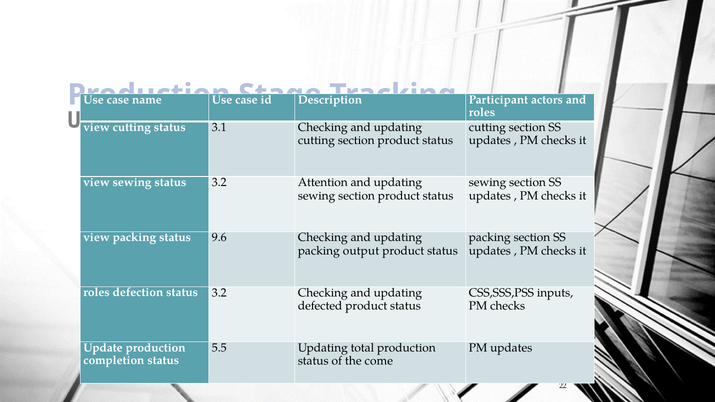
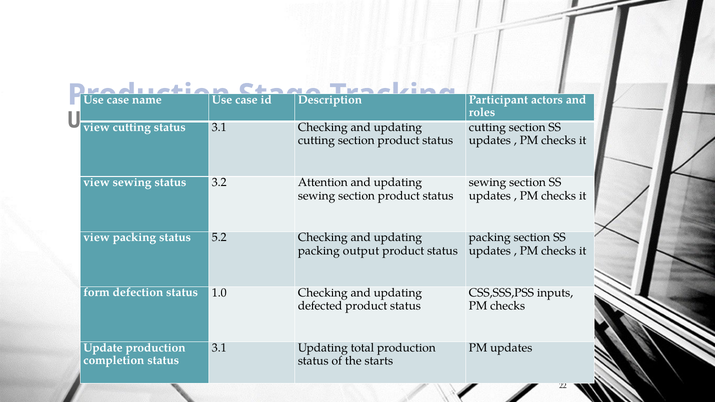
9.6: 9.6 -> 5.2 (219, 238)
roles: roles -> form (97, 293)
defection status 3.2: 3.2 -> 1.0 (219, 293)
5.5: 5.5 -> 3.1 (219, 348)
come: come -> starts (379, 361)
